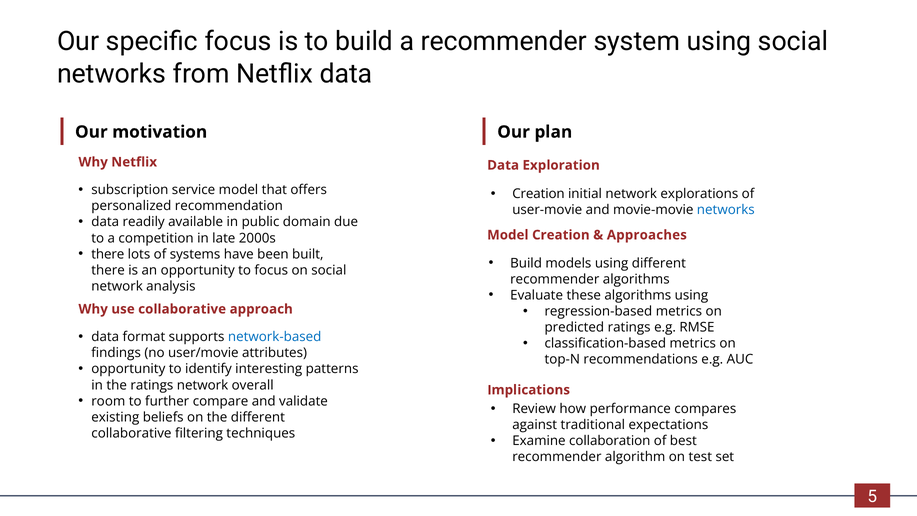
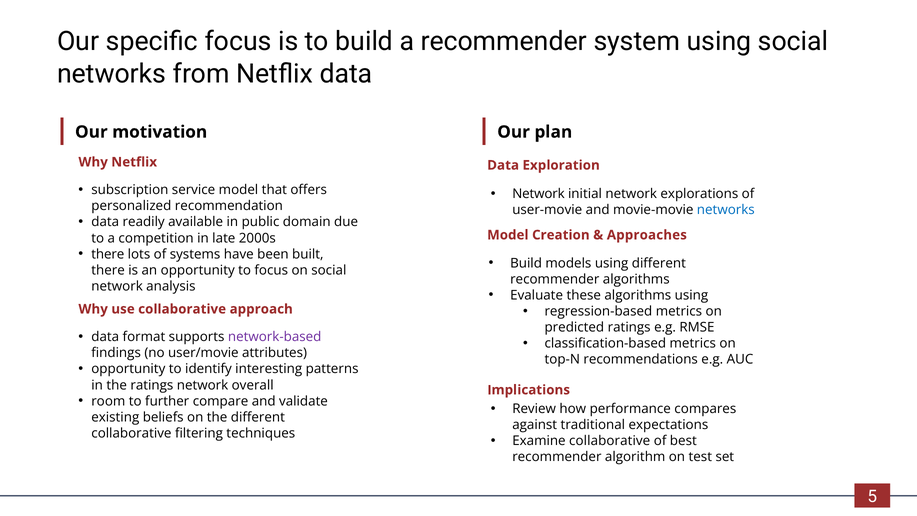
Creation: Creation -> Network (539, 194)
network-based colour: blue -> purple (275, 337)
Examine collaboration: collaboration -> collaborative (610, 441)
